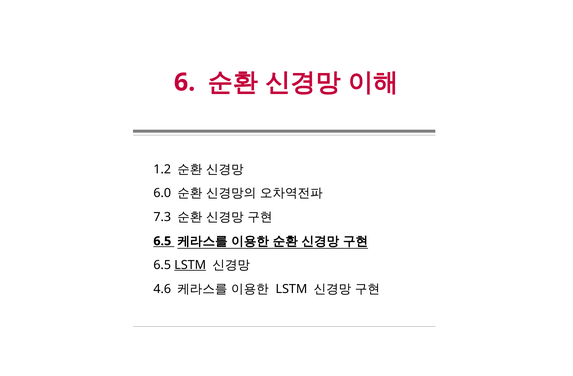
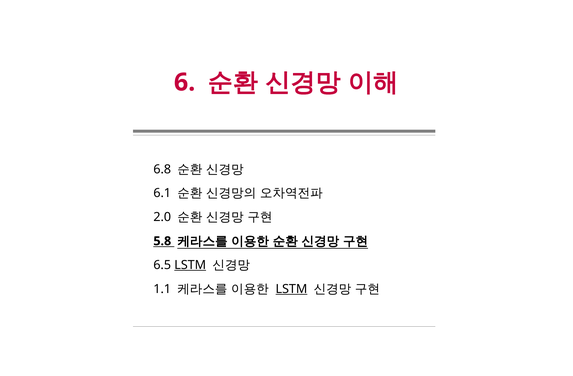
1.2: 1.2 -> 6.8 (162, 169)
6.0: 6.0 -> 6.1 (162, 193)
7.3: 7.3 -> 2.0 (162, 217)
6.5: 6.5 -> 5.8 (162, 241)
4.6: 4.6 -> 1.1 (162, 289)
LSTM underline: none -> present (291, 289)
